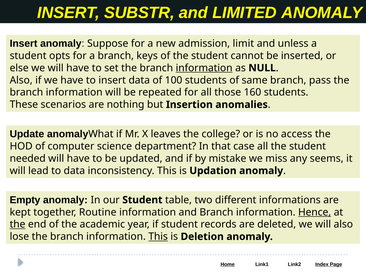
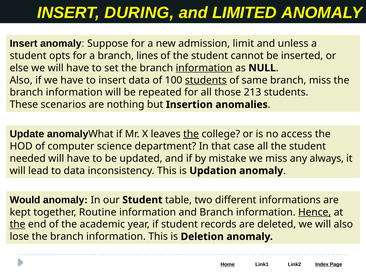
SUBSTR: SUBSTR -> DURING (139, 13)
keys: keys -> lines (147, 56)
students underline: none -> present (206, 80)
branch pass: pass -> miss (320, 80)
160: 160 -> 213 (253, 92)
the underline: none -> present (191, 134)
seems: seems -> always (327, 158)
Empty: Empty -> Would (25, 200)
This underline: present -> none (158, 236)
